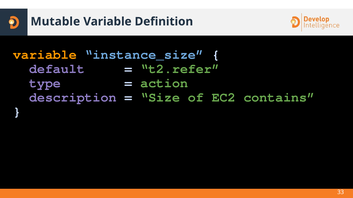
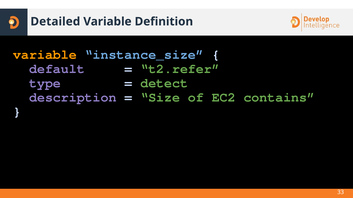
Mutable: Mutable -> Detailed (55, 22)
action: action -> detect (164, 83)
